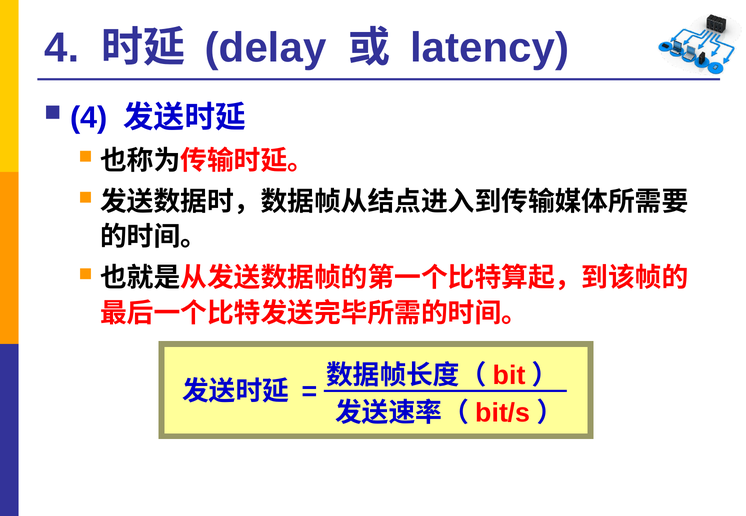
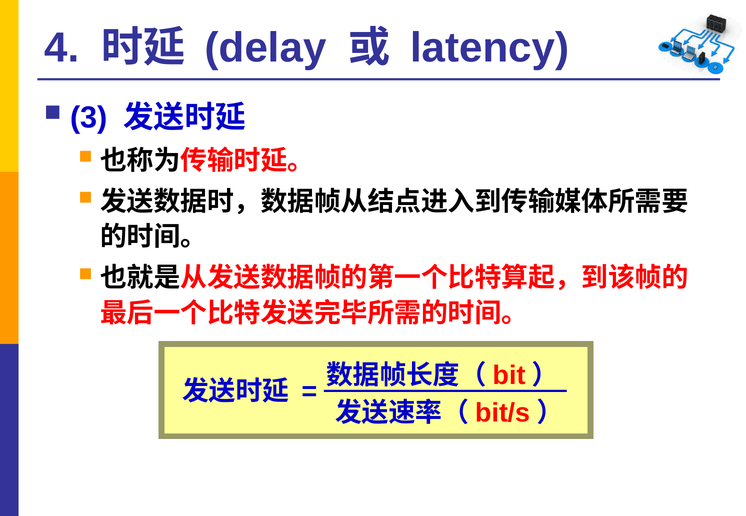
4: 4 -> 3 (89, 118)
